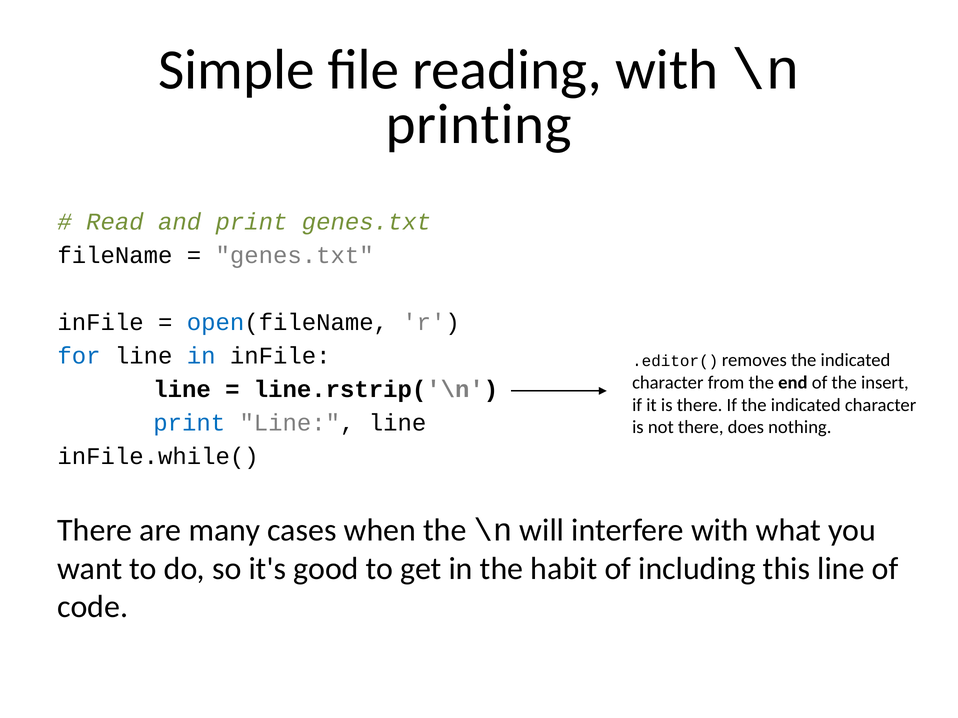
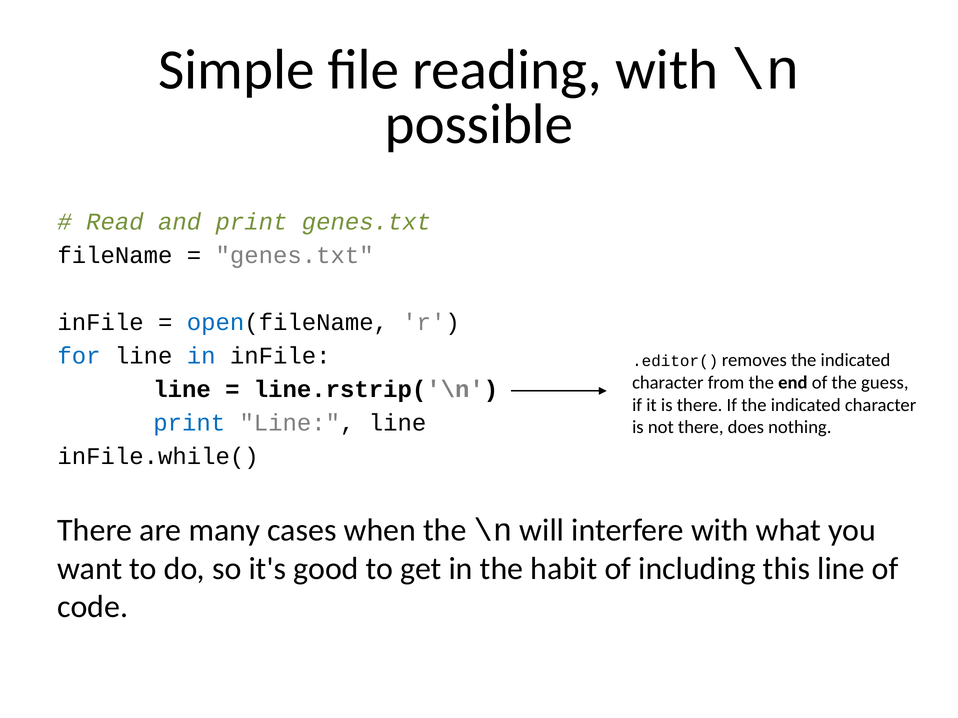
printing: printing -> possible (479, 125)
insert: insert -> guess (885, 383)
